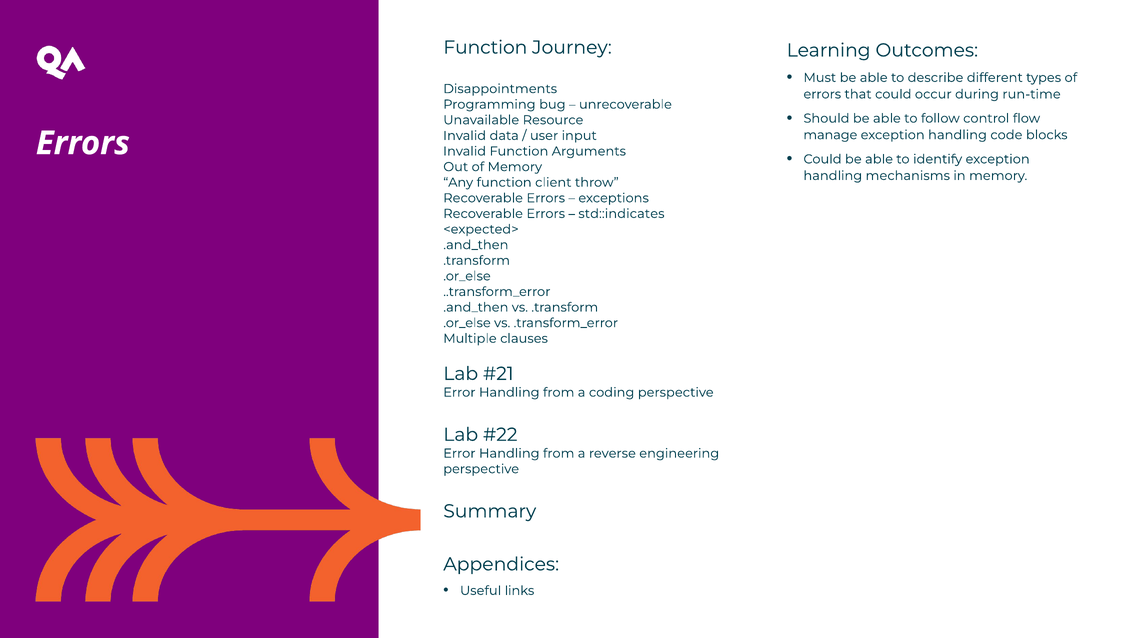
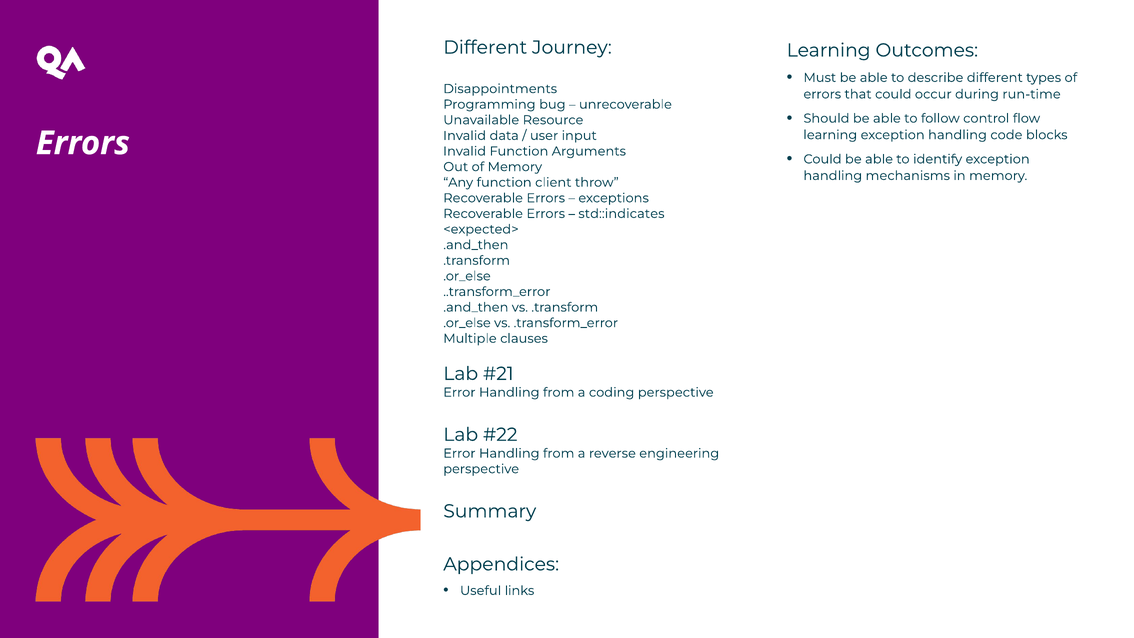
Function: Function -> Different (485, 47)
manage: manage -> learning (830, 135)
